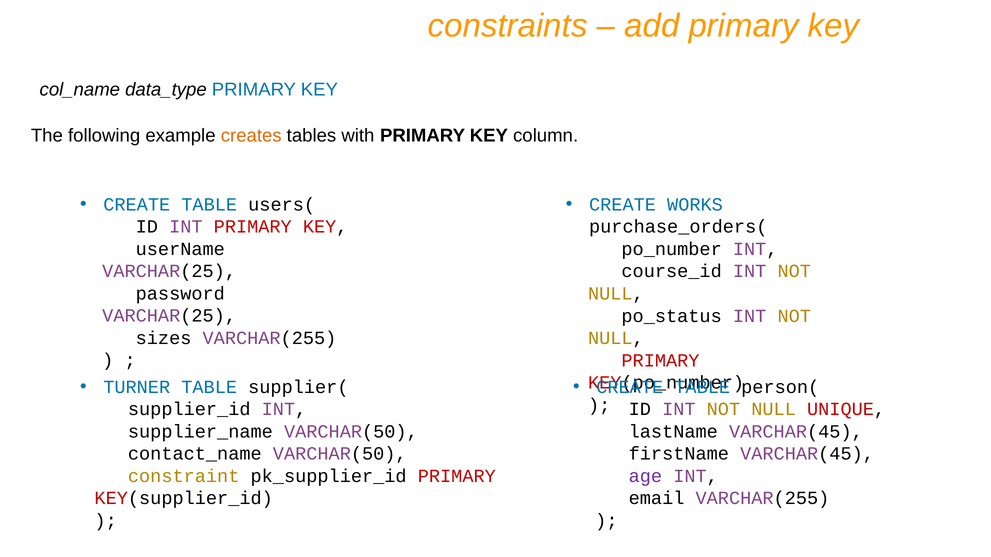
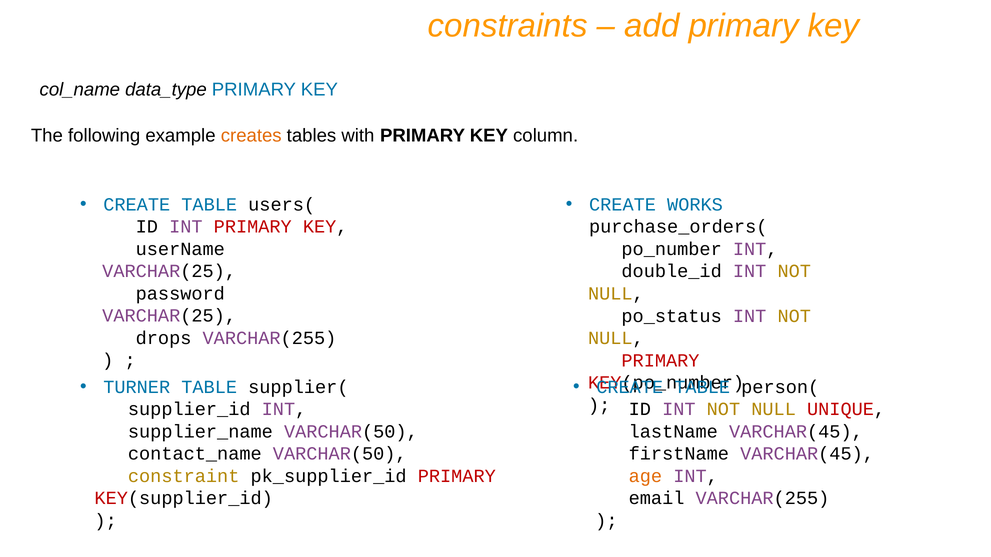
course_id: course_id -> double_id (672, 272)
sizes: sizes -> drops (164, 338)
age colour: purple -> orange (645, 476)
